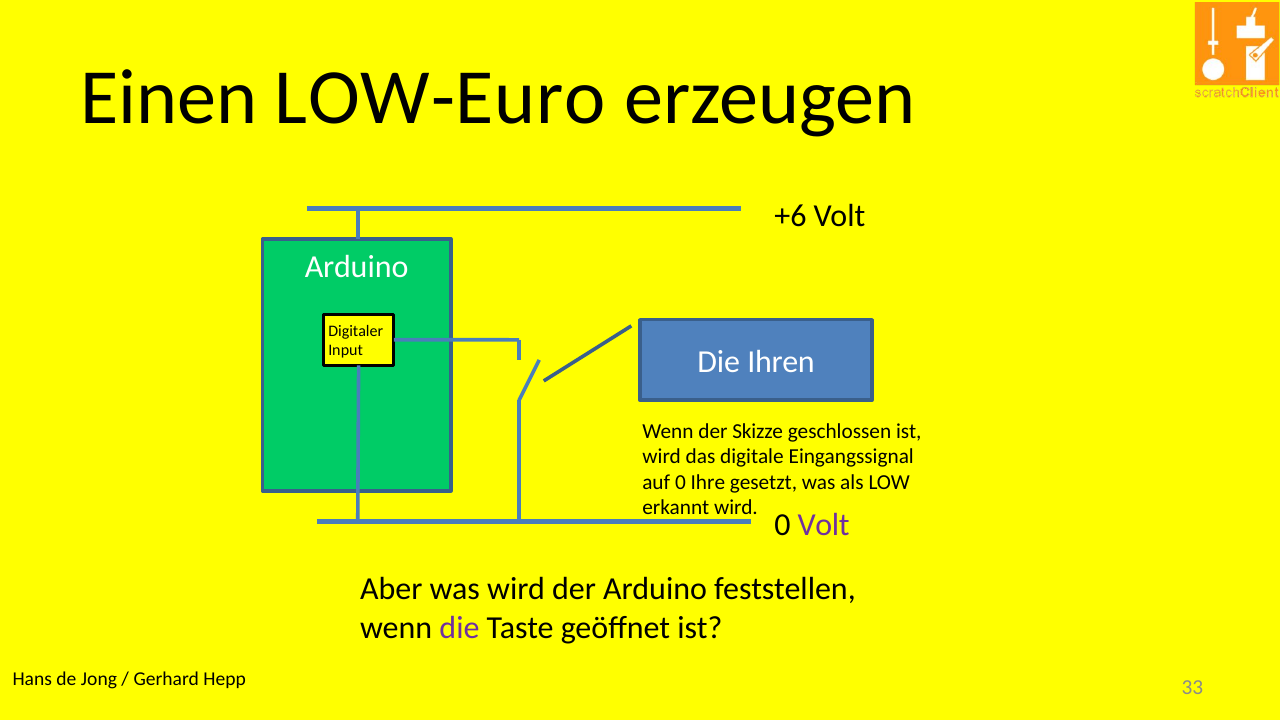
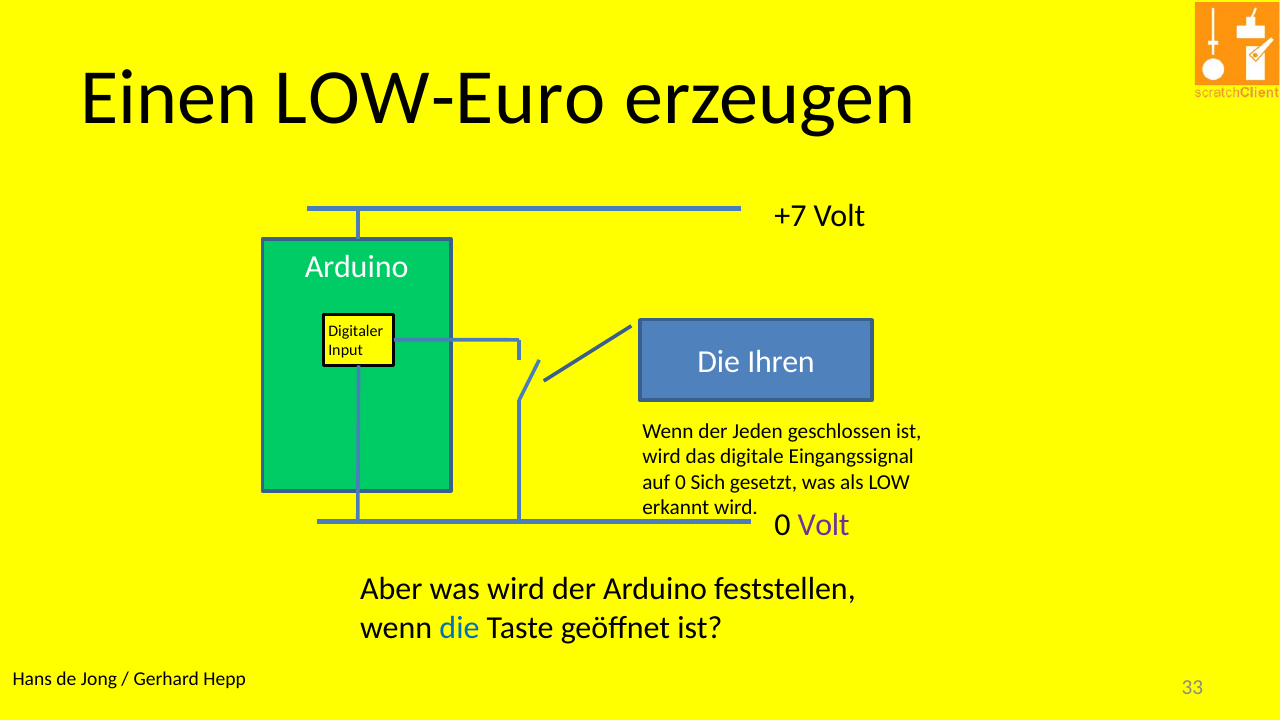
+6: +6 -> +7 (790, 216)
Skizze: Skizze -> Jeden (758, 431)
Ihre: Ihre -> Sich (708, 482)
die colour: purple -> blue (459, 628)
